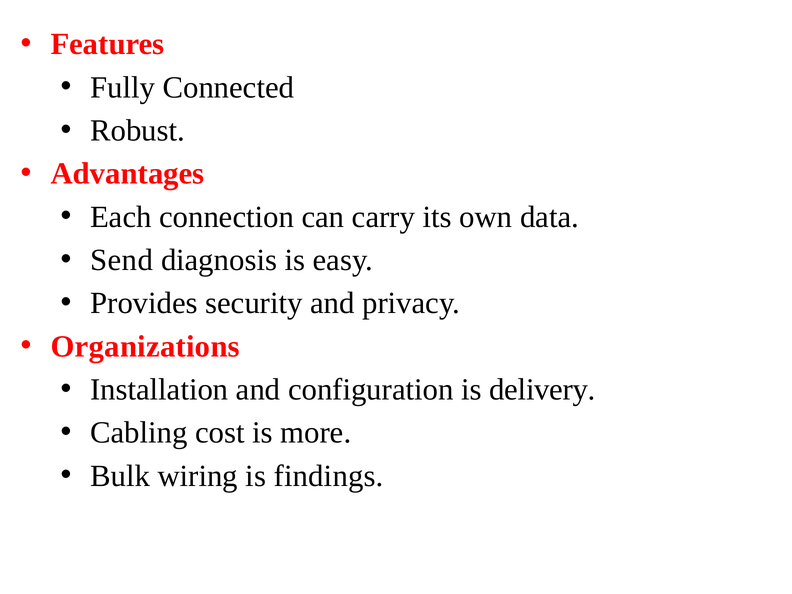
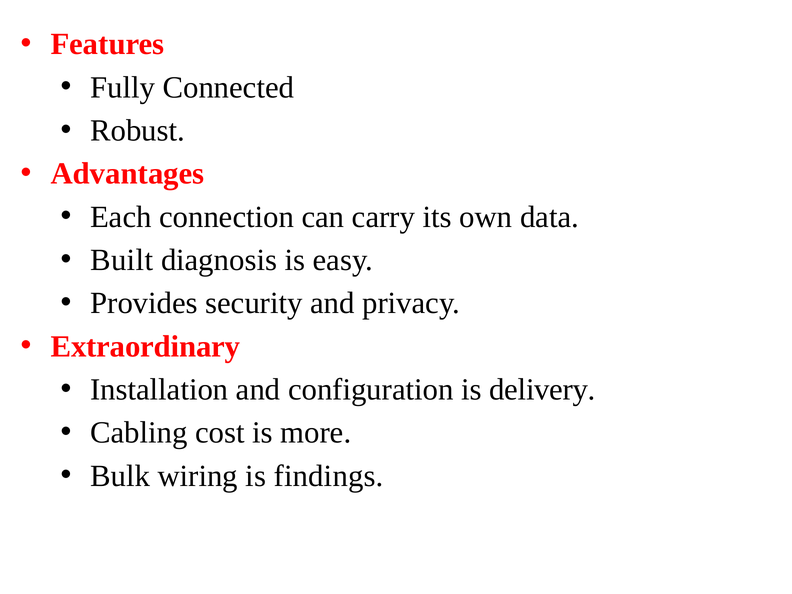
Send: Send -> Built (122, 260)
Organizations: Organizations -> Extraordinary (145, 346)
